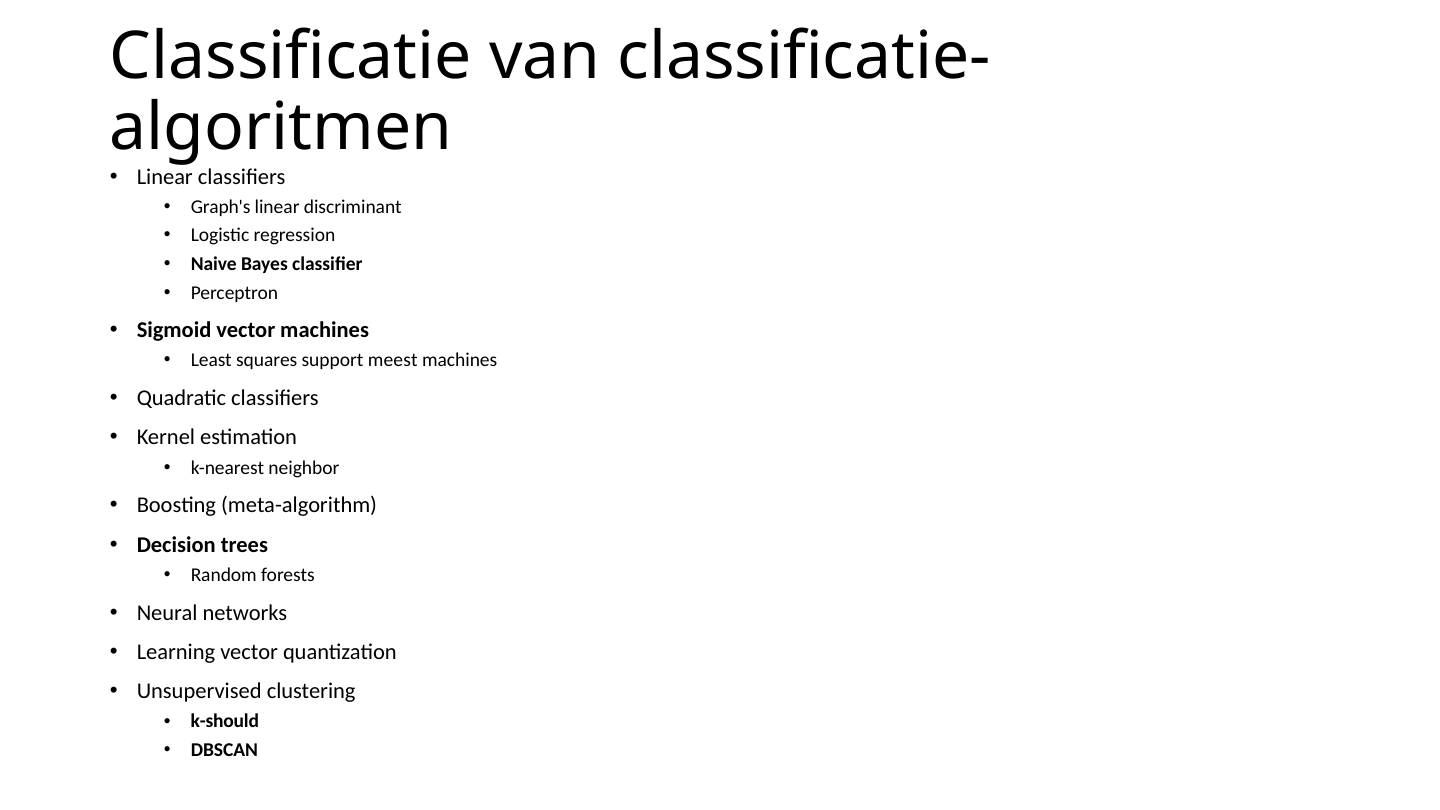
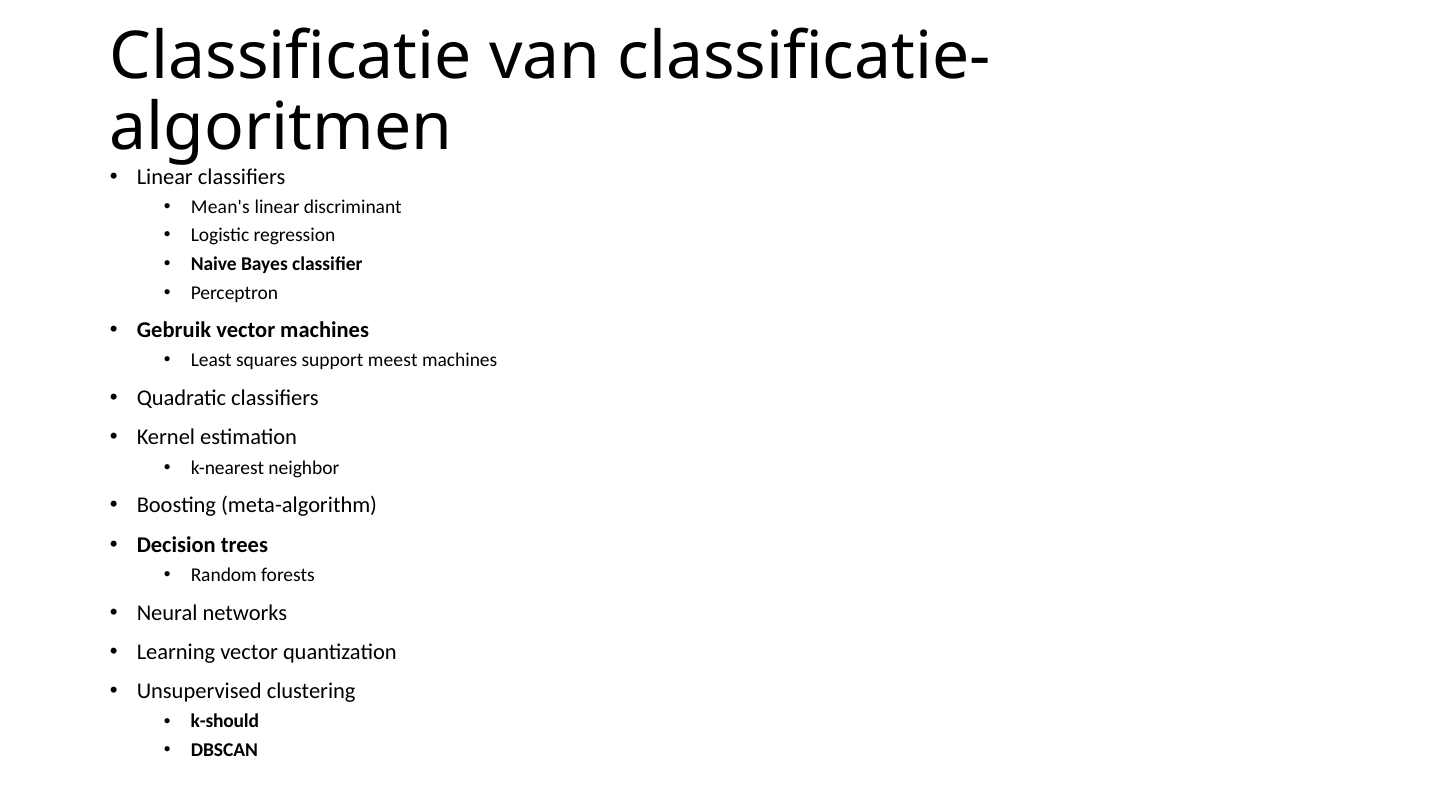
Graph's: Graph's -> Mean's (220, 207)
Sigmoid: Sigmoid -> Gebruik (174, 330)
